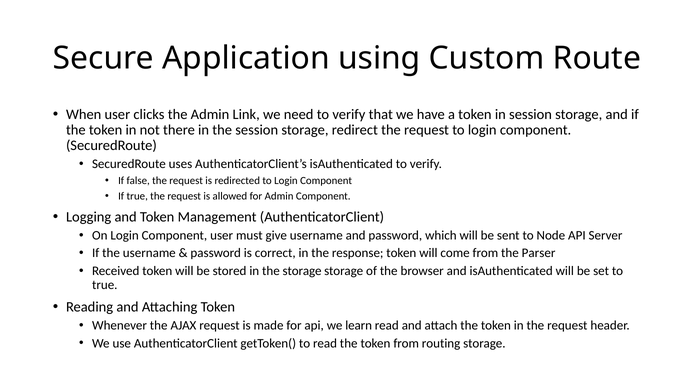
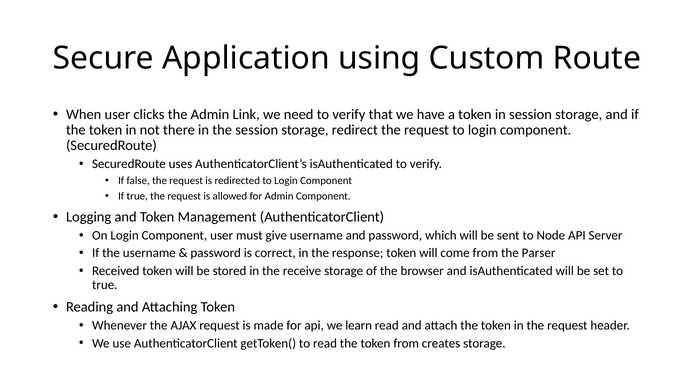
the storage: storage -> receive (302, 271)
routing: routing -> creates (441, 343)
